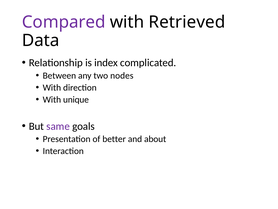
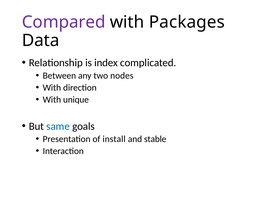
Retrieved: Retrieved -> Packages (187, 22)
same colour: purple -> blue (58, 126)
better: better -> install (114, 139)
about: about -> stable (155, 139)
